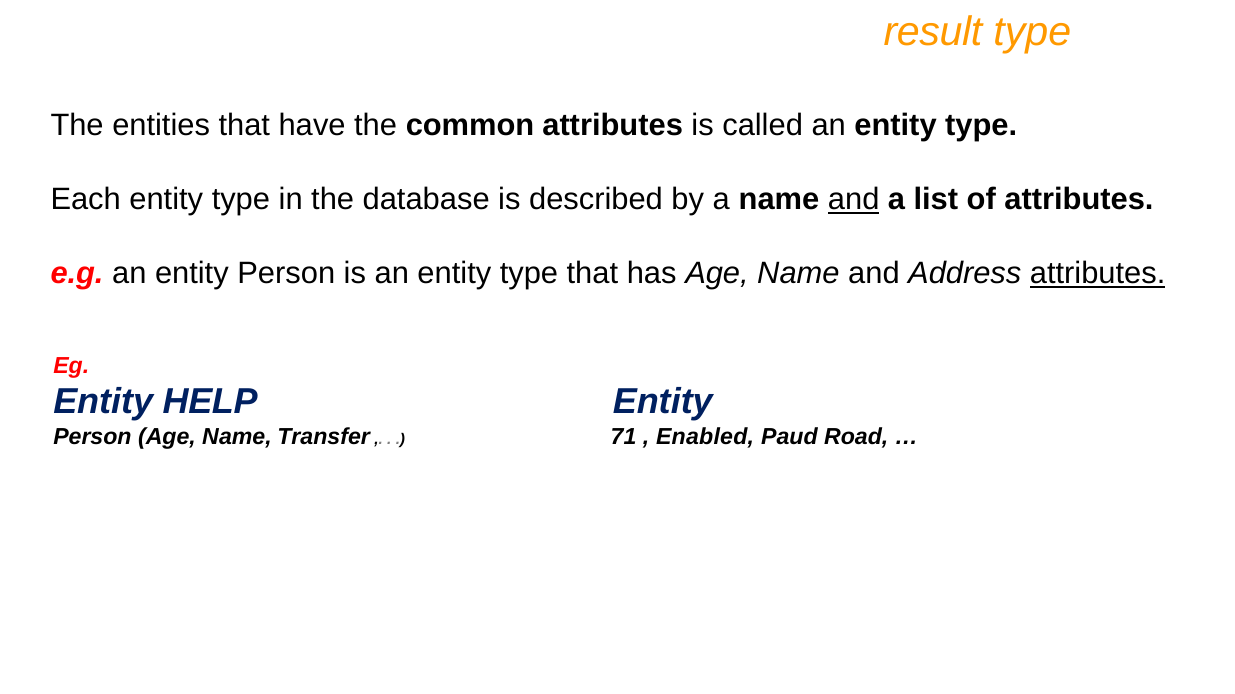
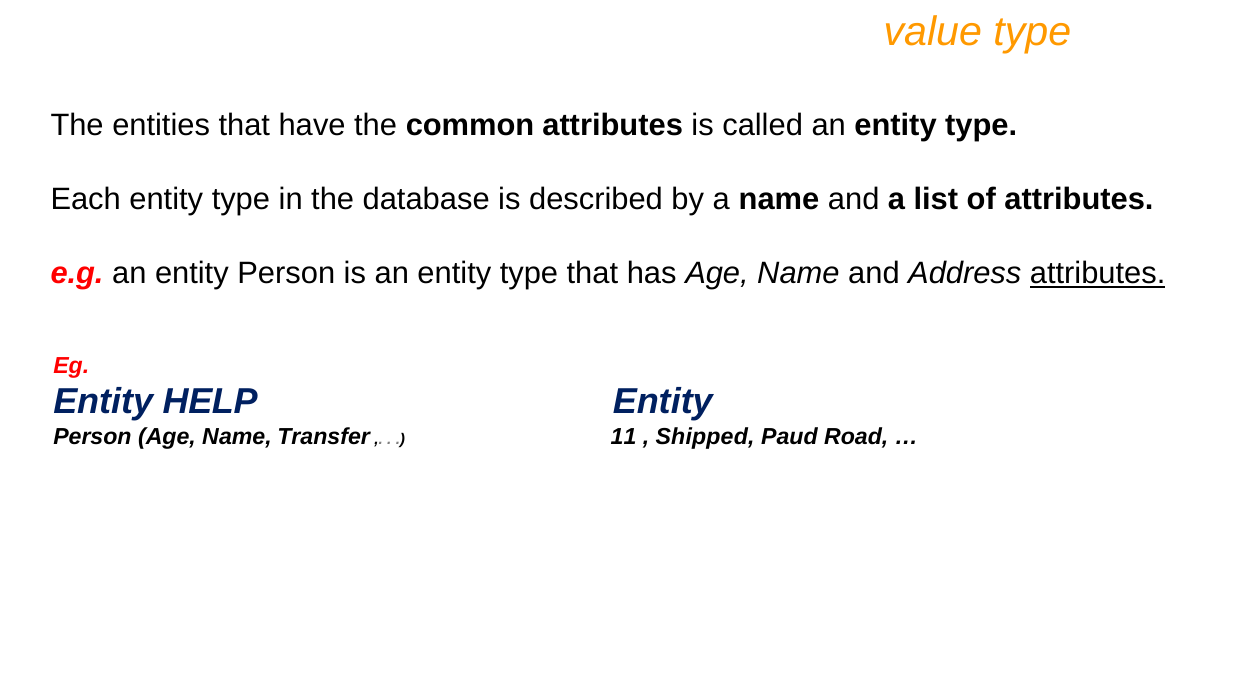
result: result -> value (933, 32)
and underline: present -> none (854, 200)
71: 71 -> 11 (624, 437)
Enabled: Enabled -> Shipped (705, 437)
